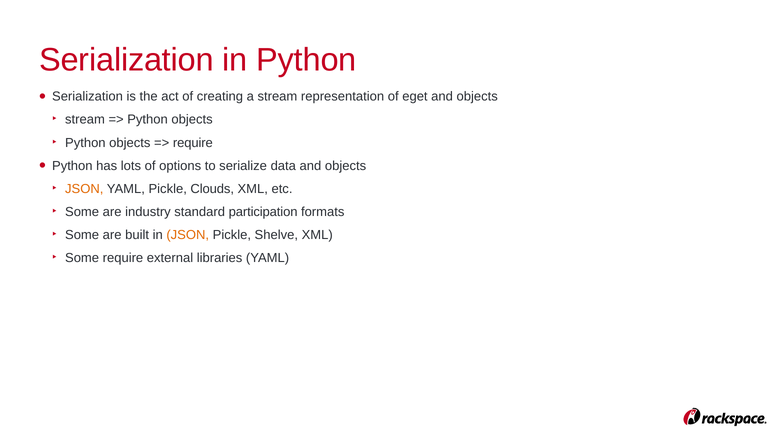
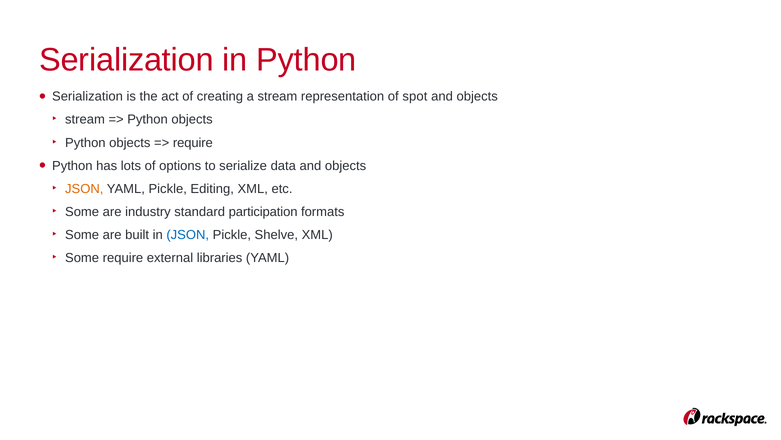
eget: eget -> spot (415, 96)
Clouds: Clouds -> Editing (212, 189)
JSON colour: orange -> blue (188, 235)
